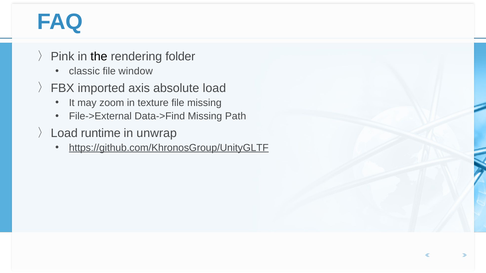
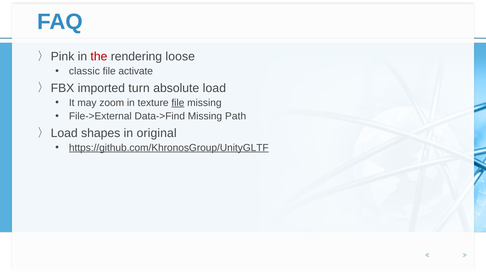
the colour: black -> red (99, 57)
folder: folder -> loose (180, 57)
window: window -> activate (136, 71)
axis: axis -> turn (139, 88)
file underline: none -> present (178, 103)
runtime: runtime -> shapes (101, 133)
unwrap: unwrap -> original (157, 133)
